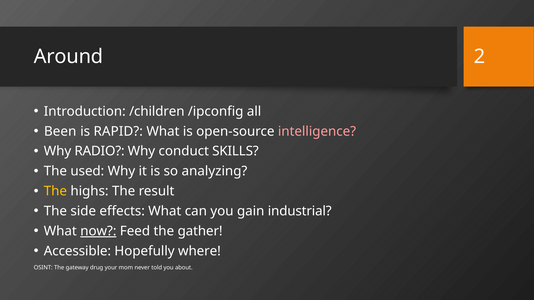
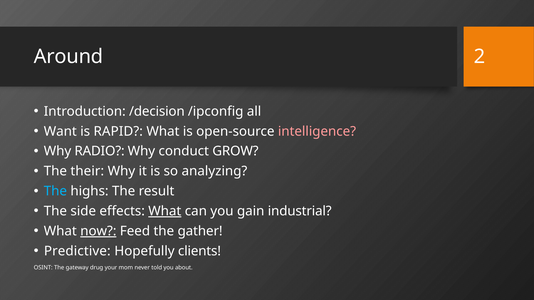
/children: /children -> /decision (157, 111)
Been: Been -> Want (60, 131)
SKILLS: SKILLS -> GROW (235, 151)
used: used -> their (87, 171)
The colour: yellow -> light blue (55, 191)
What underline: none -> present (165, 211)
Accessible: Accessible -> Predictive (77, 251)
where: where -> clients (199, 251)
